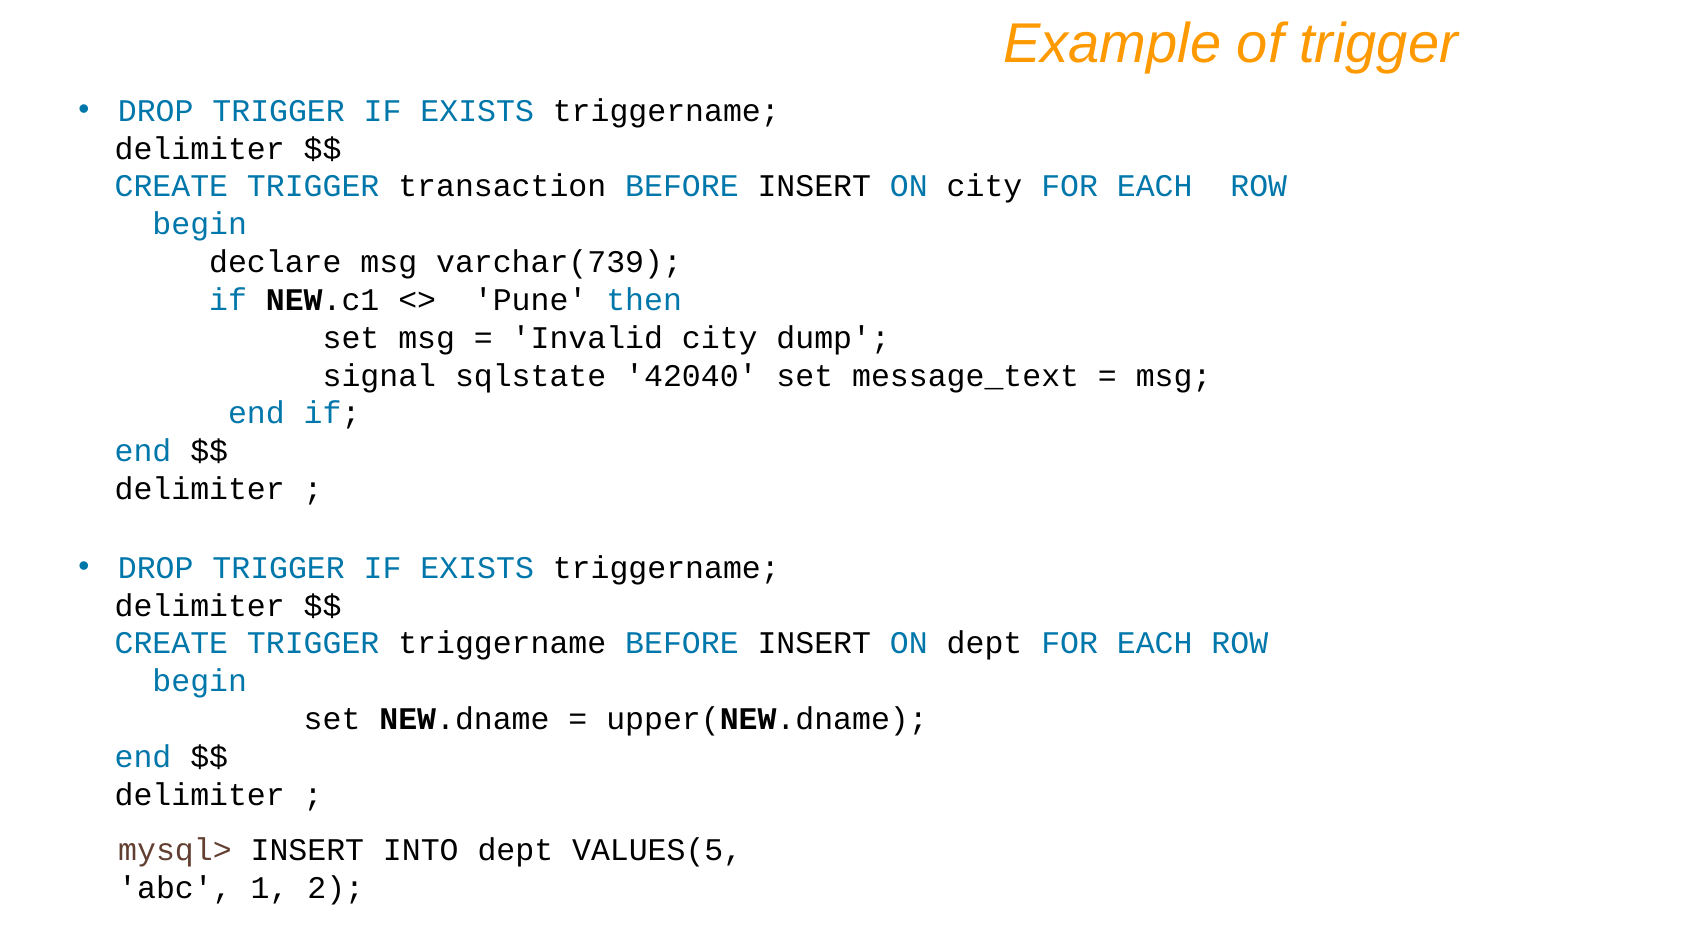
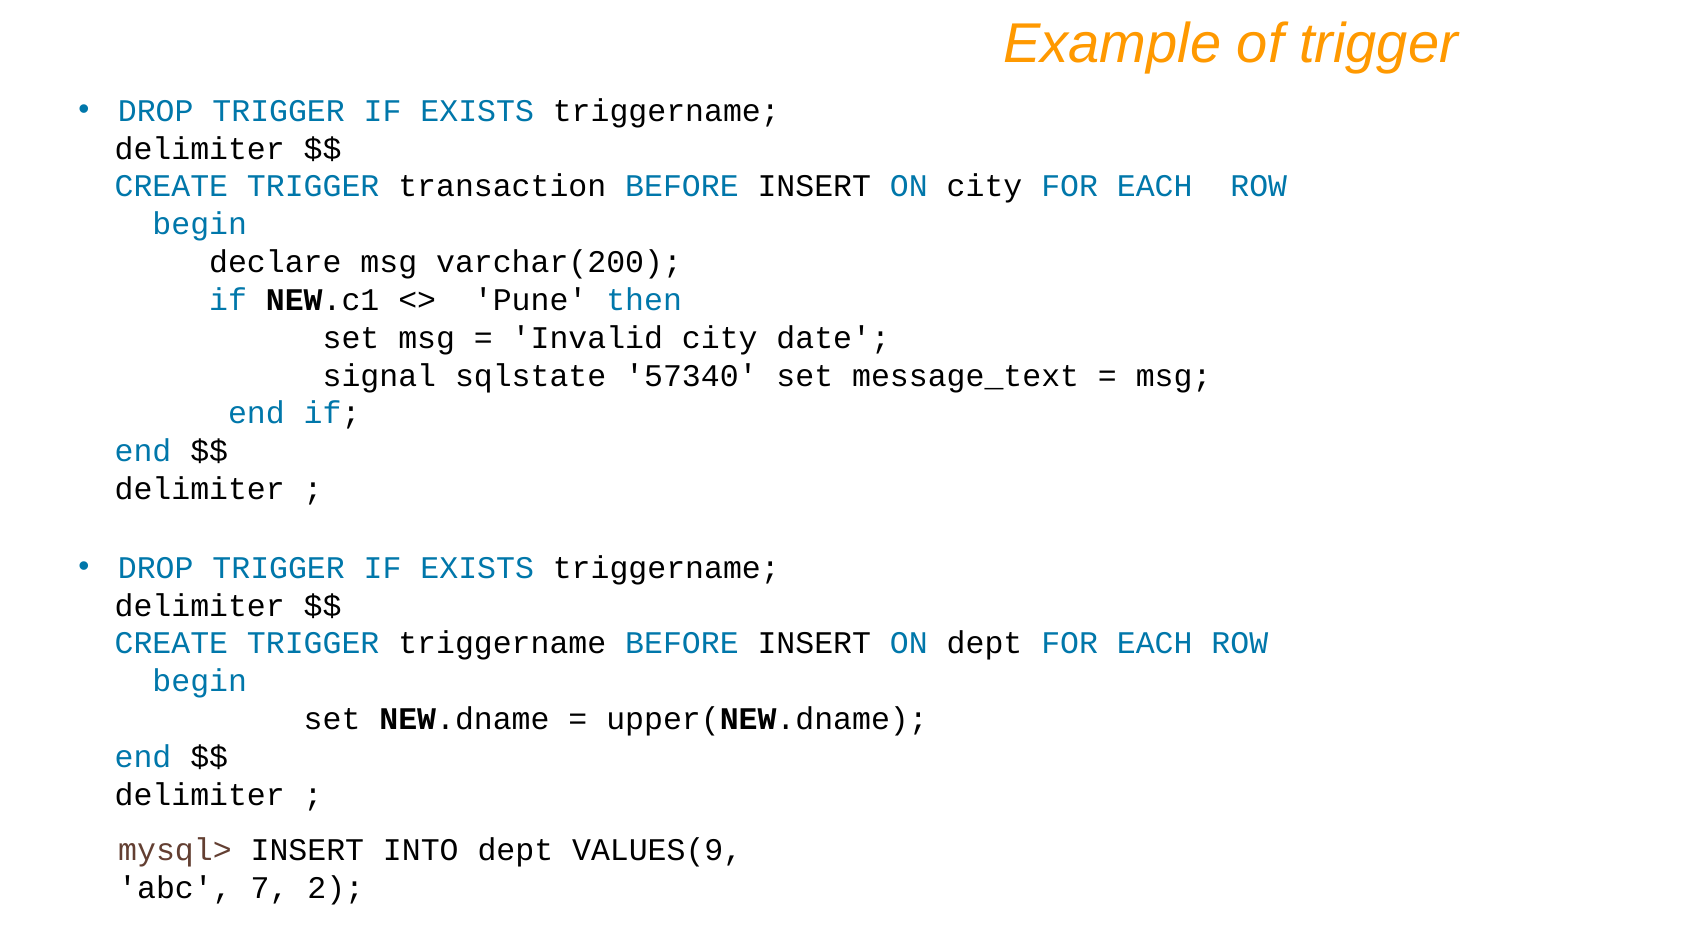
varchar(739: varchar(739 -> varchar(200 (559, 262)
dump: dump -> date (833, 338)
42040: 42040 -> 57340 (691, 376)
VALUES(5: VALUES(5 -> VALUES(9 (657, 850)
1: 1 -> 7 (270, 888)
